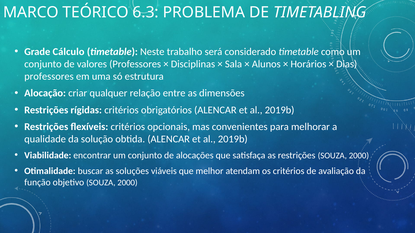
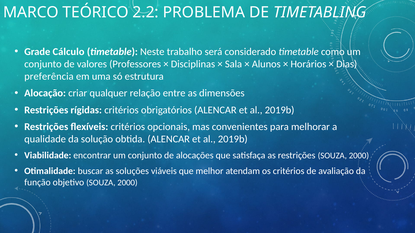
6.3: 6.3 -> 2.2 (146, 13)
professores: professores -> preferência (49, 77)
